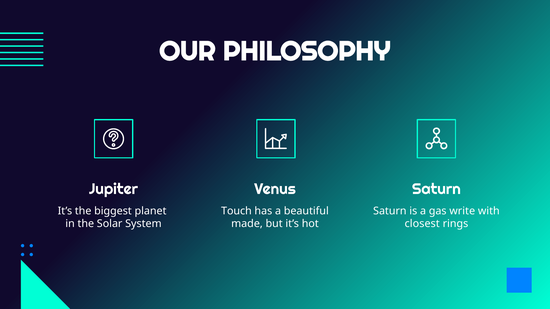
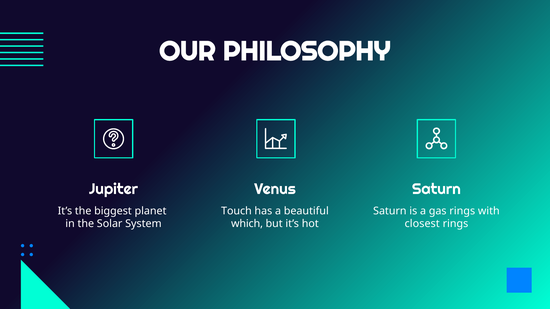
gas write: write -> rings (462, 211)
made: made -> which (247, 224)
